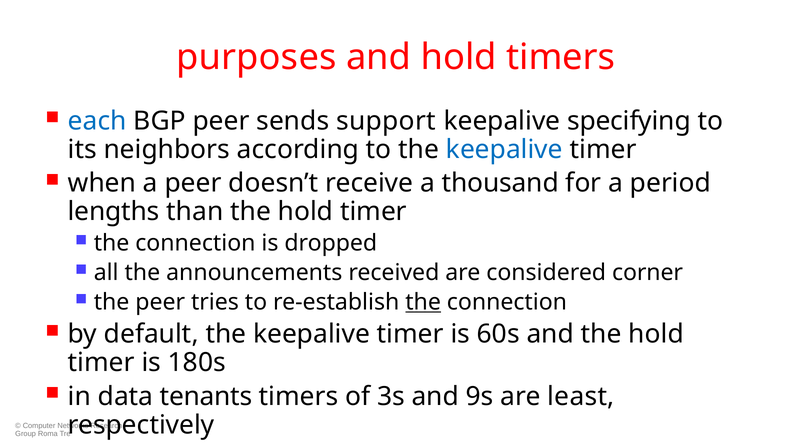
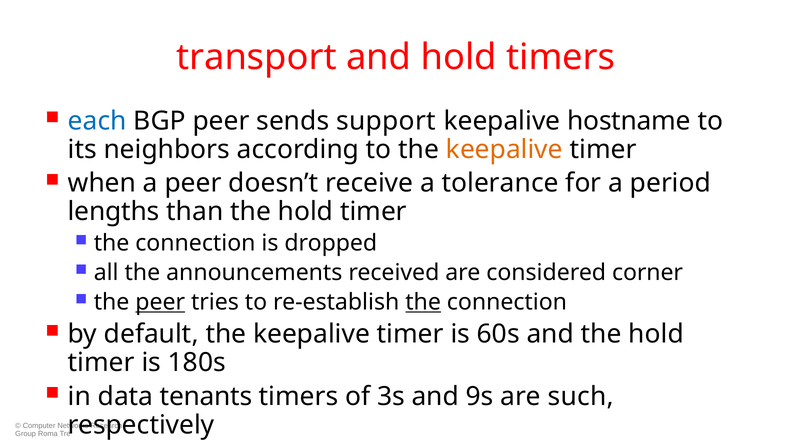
purposes: purposes -> transport (256, 58)
specifying: specifying -> hostname (629, 121)
keepalive colour: blue -> orange (504, 150)
thousand: thousand -> tolerance (500, 183)
peer underline: none -> present (160, 302)
least: least -> such (581, 397)
